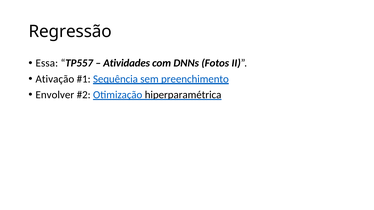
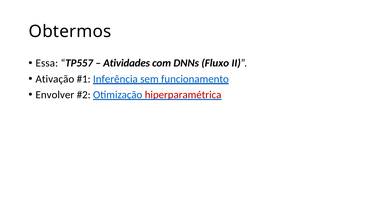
Regressão: Regressão -> Obtermos (70, 31)
Fotos: Fotos -> Fluxo (215, 63)
Sequência: Sequência -> Inferência (115, 79)
preenchimento: preenchimento -> funcionamento (195, 79)
hiperparamétrica colour: black -> red (183, 95)
